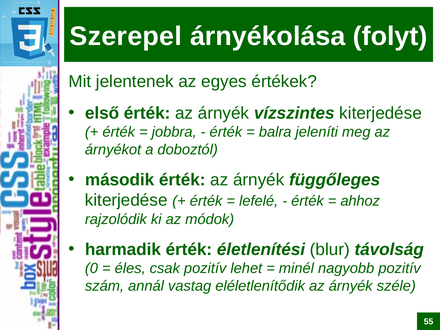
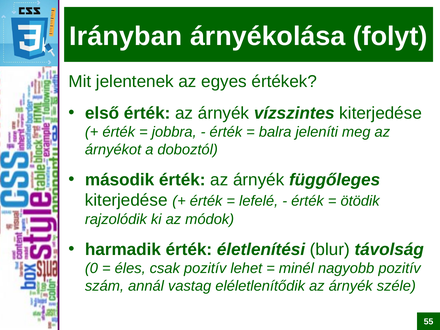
Szerepel: Szerepel -> Irányban (126, 36)
ahhoz: ahhoz -> ötödik (360, 201)
